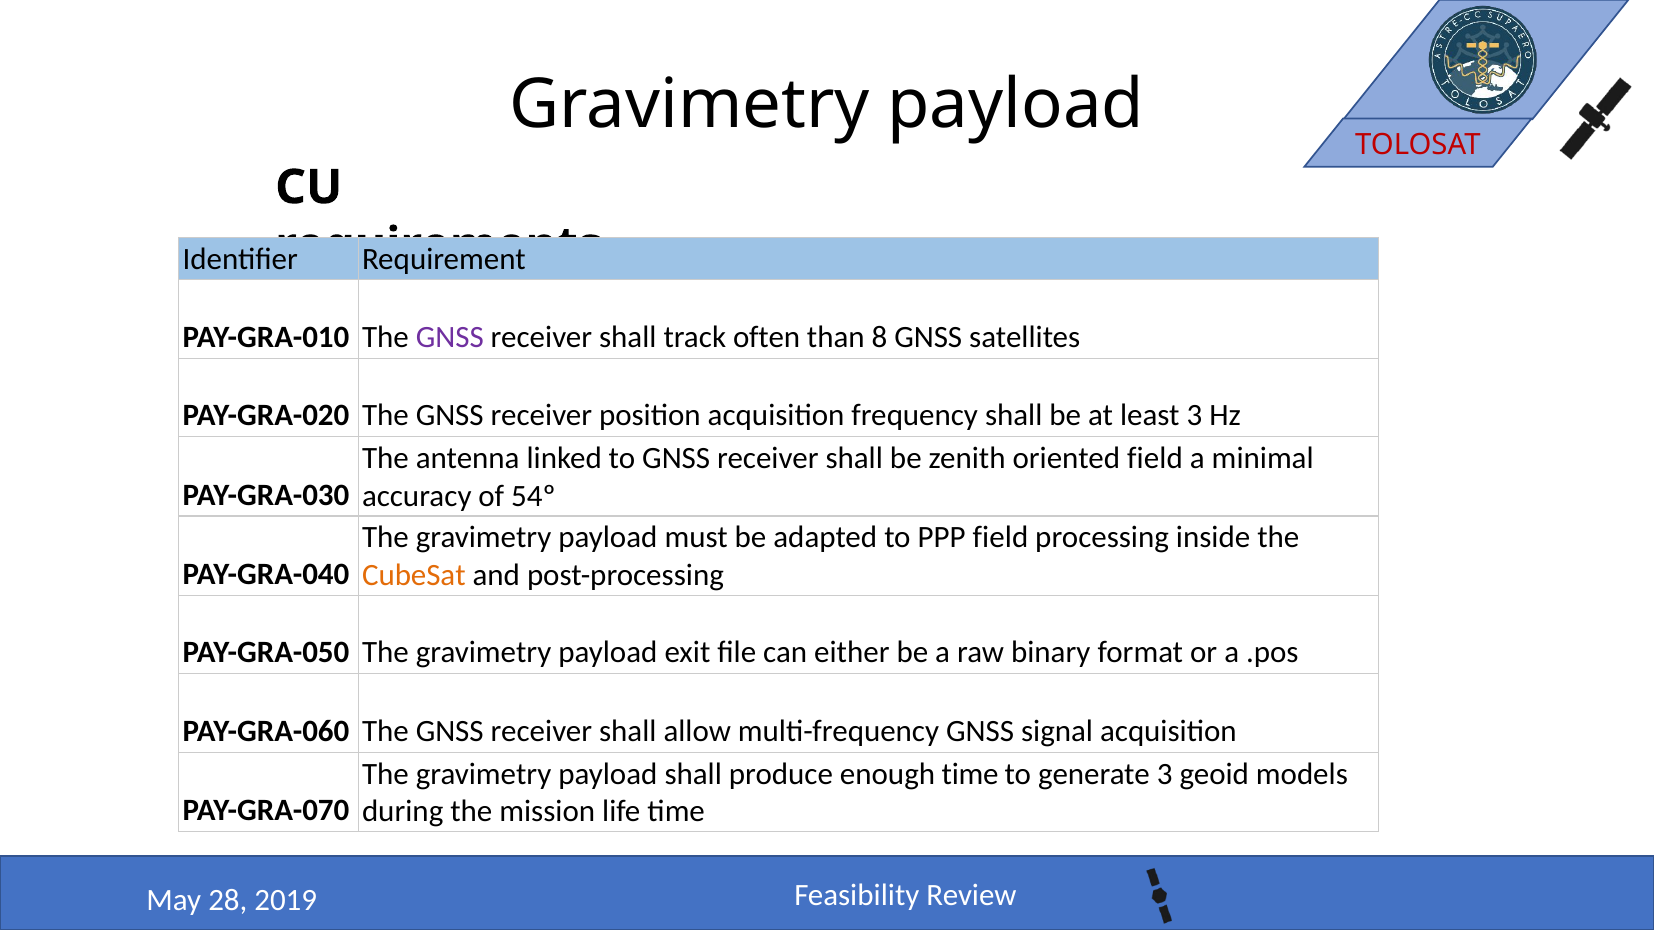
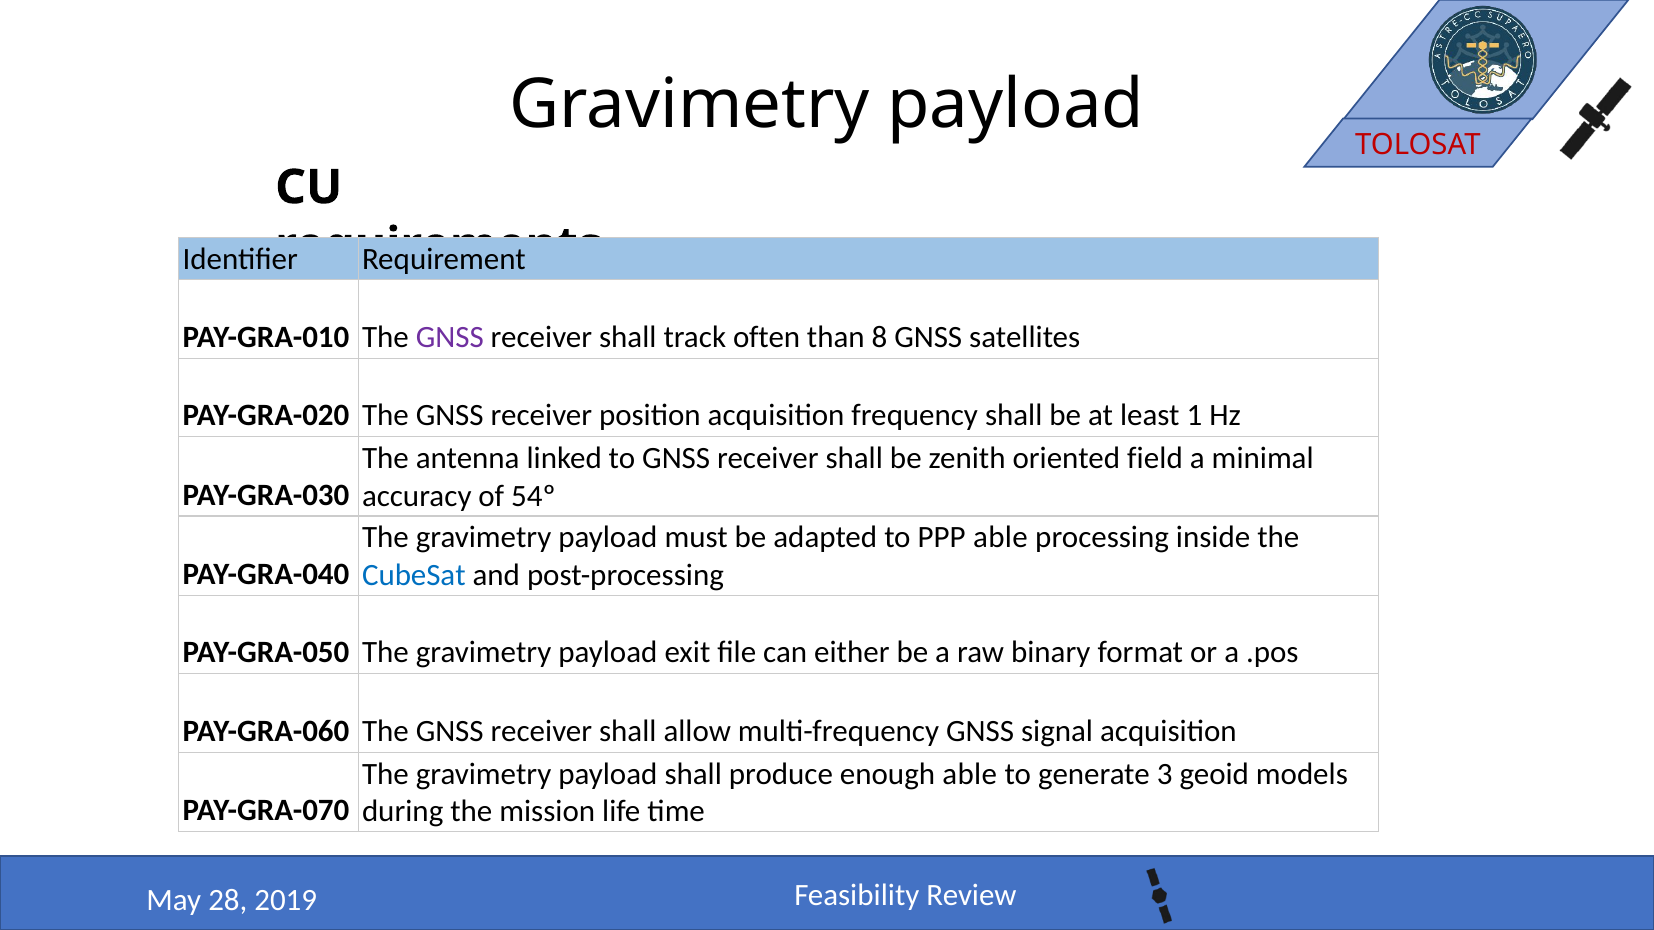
least 3: 3 -> 1 (1194, 416)
PPP field: field -> able (1000, 538)
CubeSat colour: orange -> blue (414, 576)
enough time: time -> able (970, 774)
